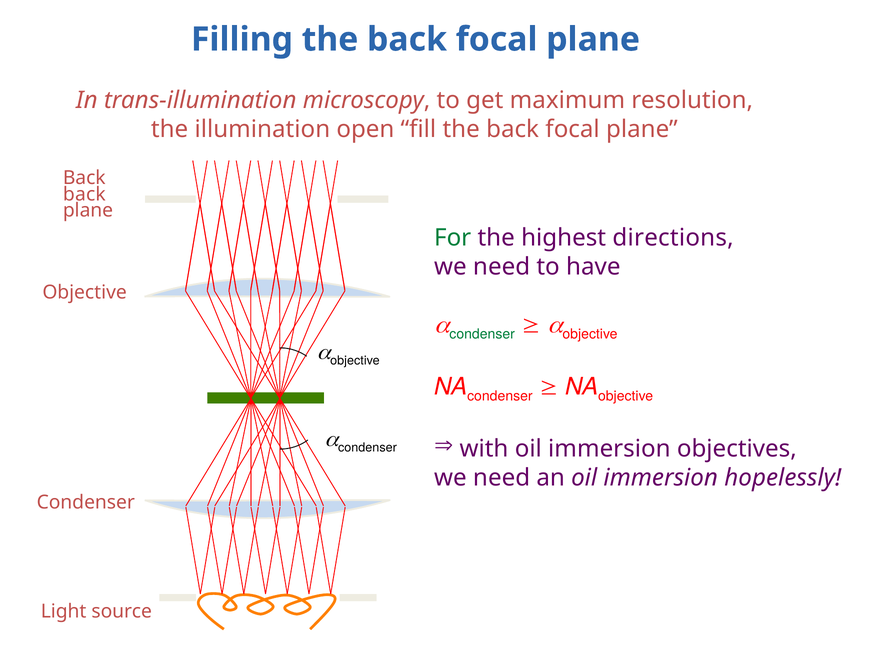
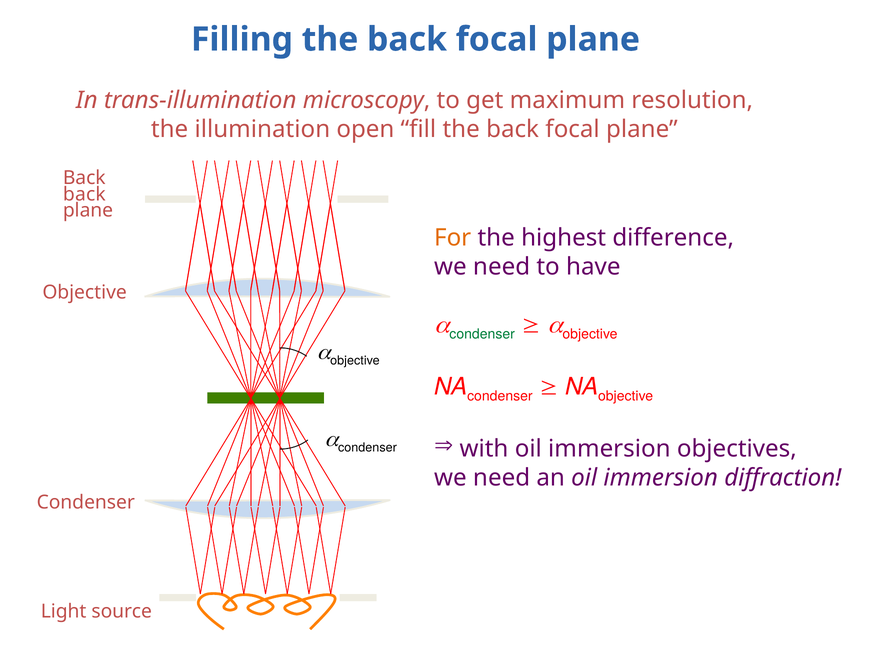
For colour: green -> orange (453, 238)
directions: directions -> difference (673, 238)
hopelessly: hopelessly -> diffraction (783, 477)
